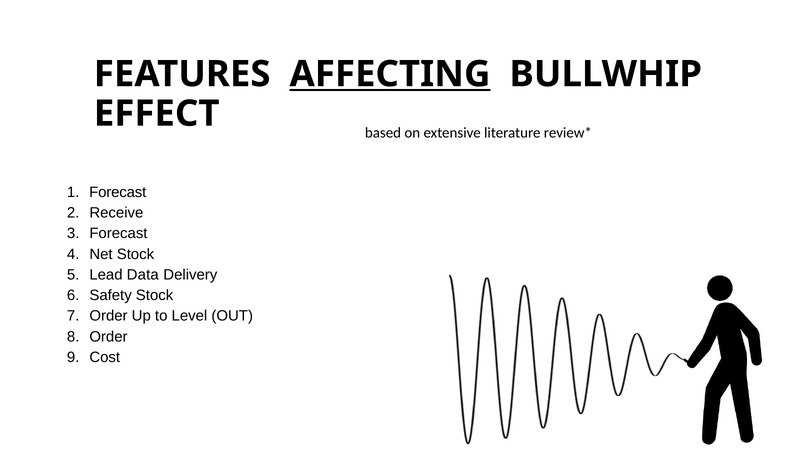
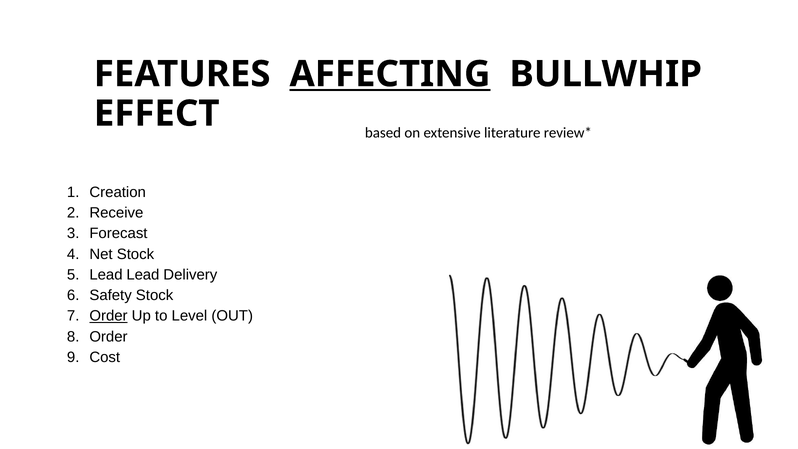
Forecast: Forecast -> Creation (118, 192)
Lead Data: Data -> Lead (143, 275)
Order underline: none -> present (109, 316)
